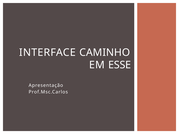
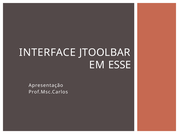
CAMINHO: CAMINHO -> JTOOLBAR (105, 53)
